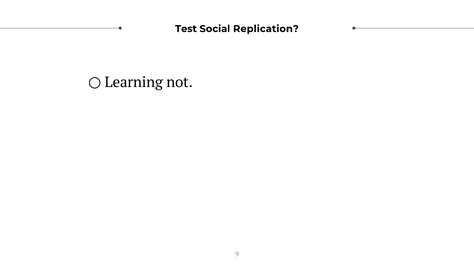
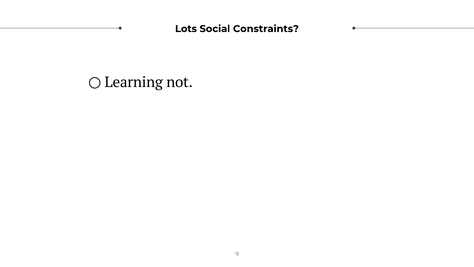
Test: Test -> Lots (186, 29)
Replication: Replication -> Constraints (266, 29)
